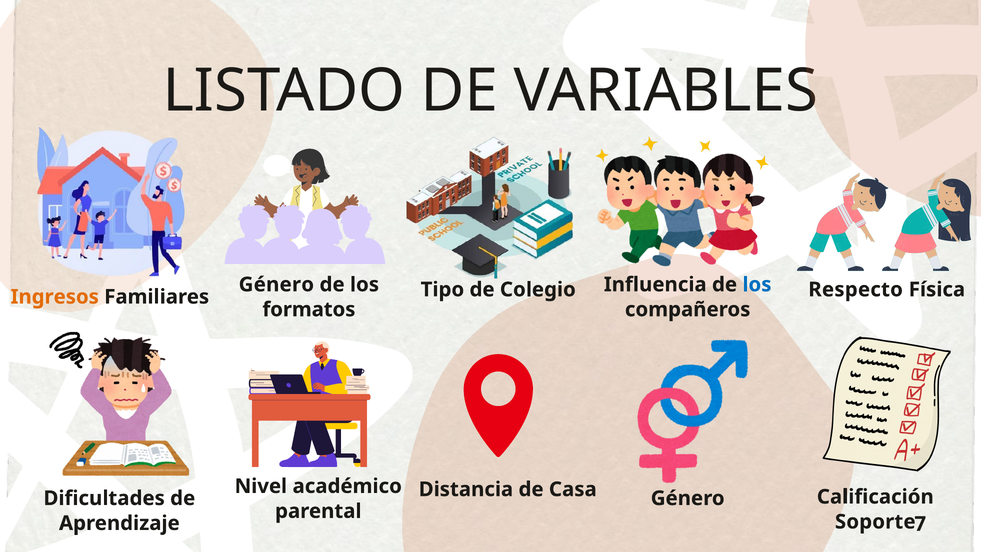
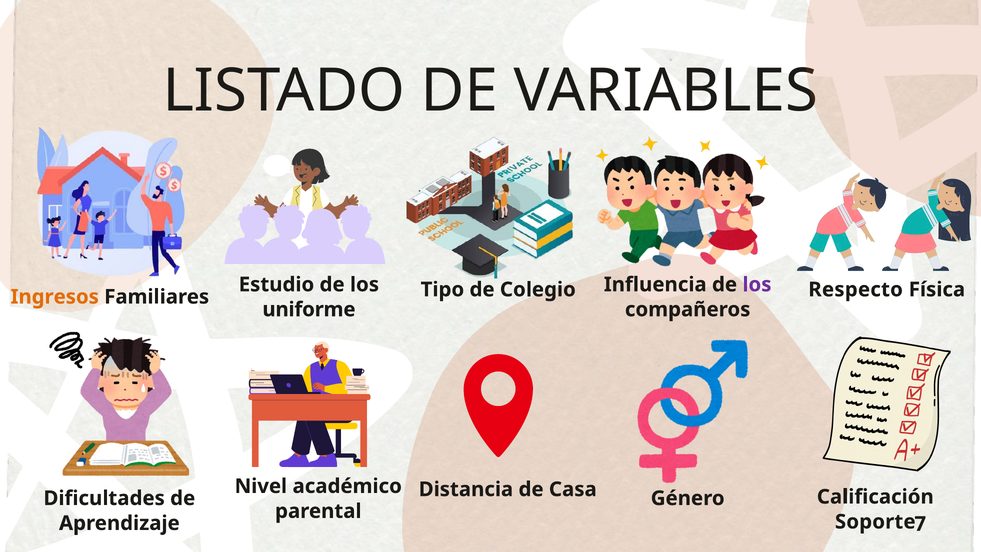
Género: Género -> Estudio (276, 284)
los colour: blue -> purple (757, 284)
formatos: formatos -> uniforme (309, 309)
